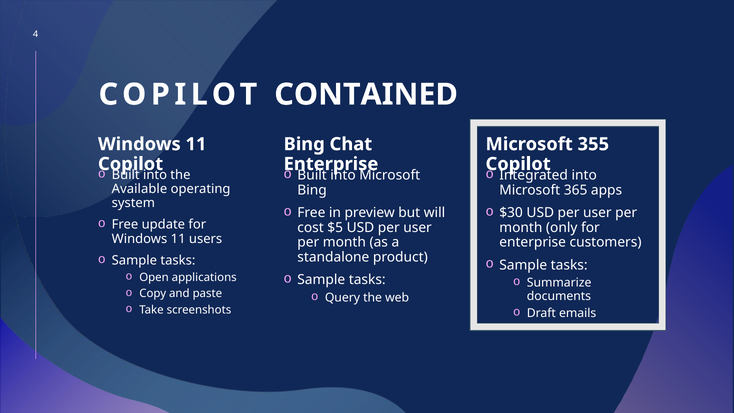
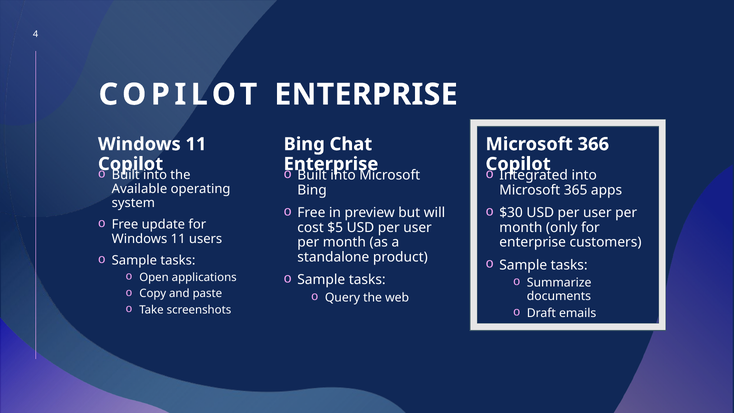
COPILOT CONTAINED: CONTAINED -> ENTERPRISE (366, 94)
355: 355 -> 366 (593, 144)
